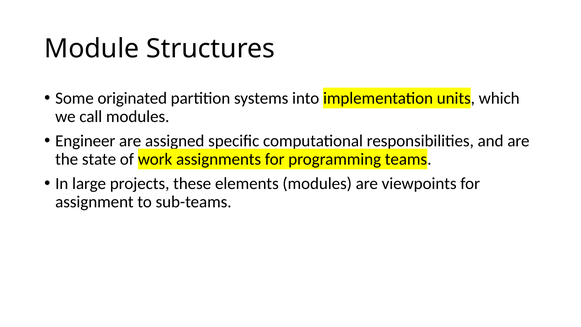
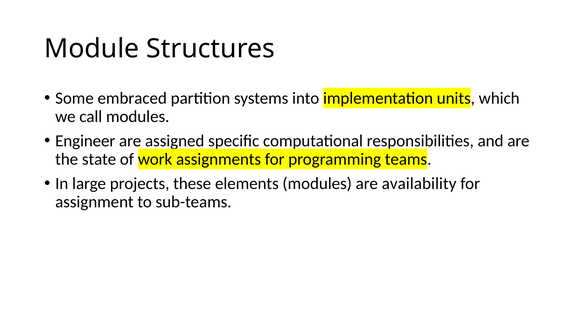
originated: originated -> embraced (132, 98)
viewpoints: viewpoints -> availability (419, 183)
